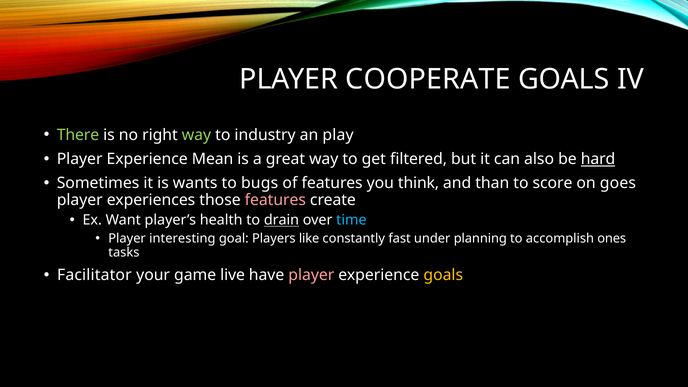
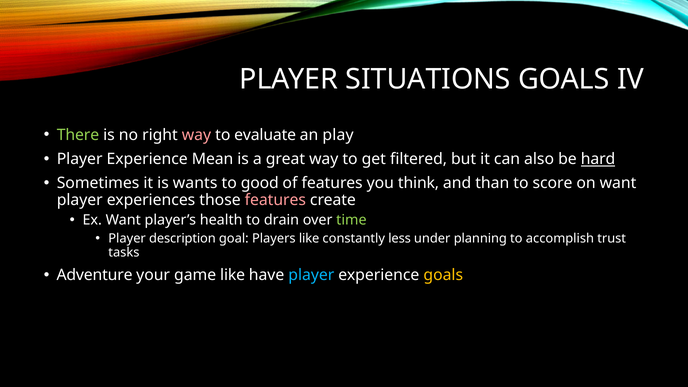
COOPERATE: COOPERATE -> SITUATIONS (428, 79)
way colour: light green -> pink (196, 135)
industry: industry -> evaluate (265, 135)
bugs: bugs -> good (260, 183)
on goes: goes -> want (618, 183)
drain underline: present -> none (281, 220)
time colour: light blue -> light green (351, 220)
interesting: interesting -> description (182, 238)
fast: fast -> less (400, 238)
ones: ones -> trust (612, 238)
Facilitator: Facilitator -> Adventure (95, 275)
game live: live -> like (233, 275)
player colour: pink -> light blue (311, 275)
